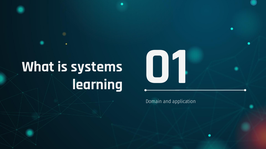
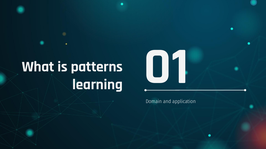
systems: systems -> patterns (97, 67)
